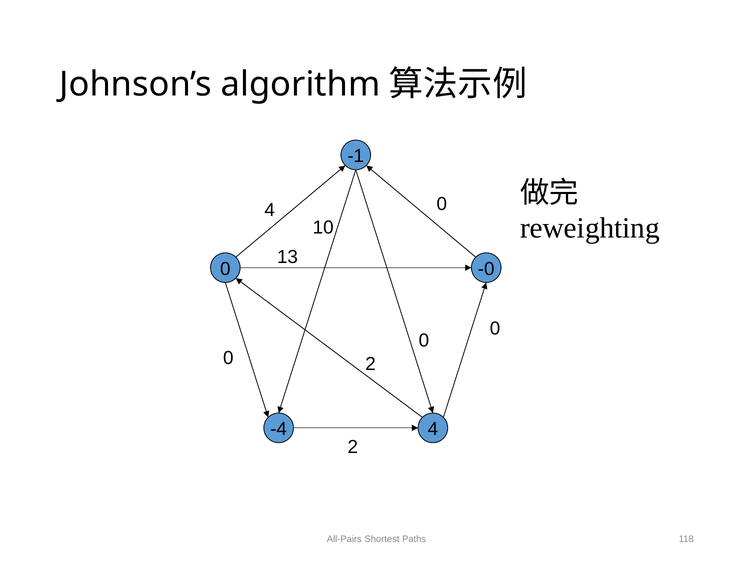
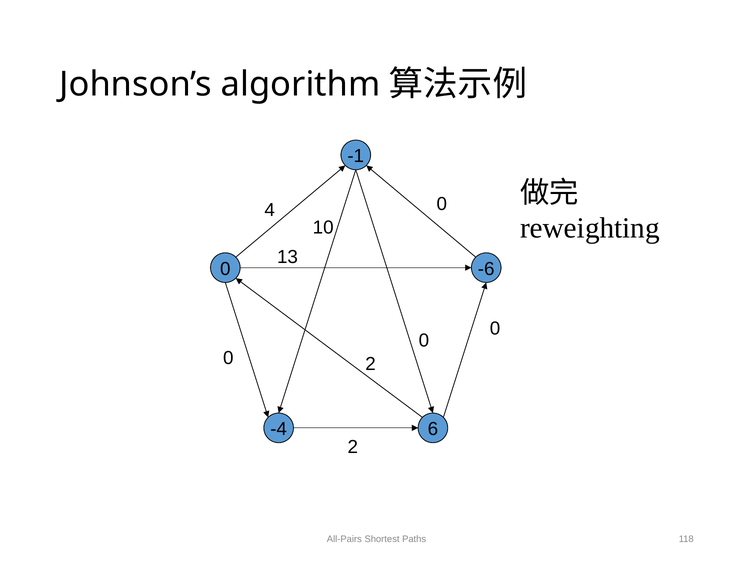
-0: -0 -> -6 (486, 269)
-4 4: 4 -> 6 (433, 429)
